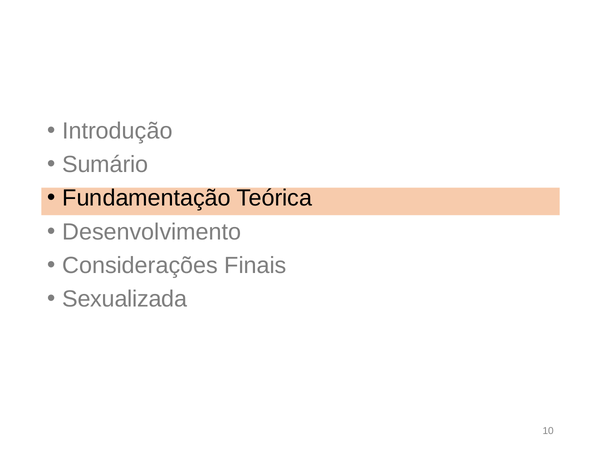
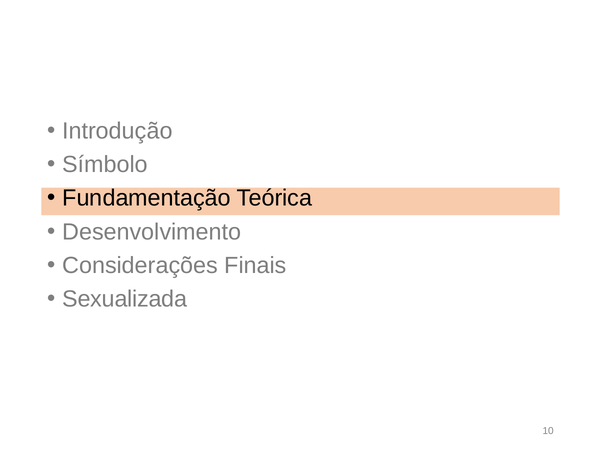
Sumário: Sumário -> Símbolo (105, 164)
